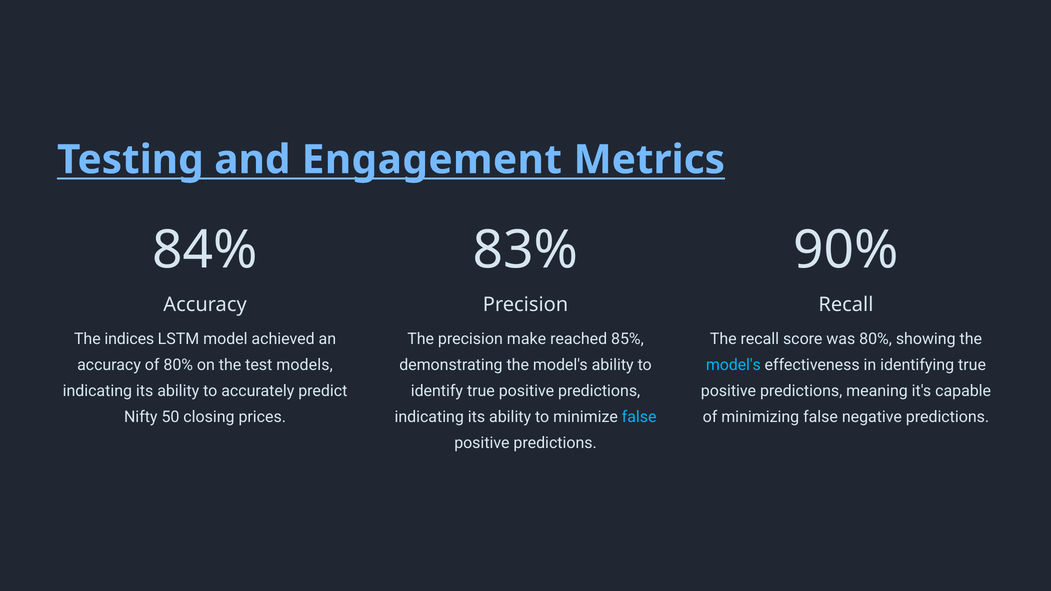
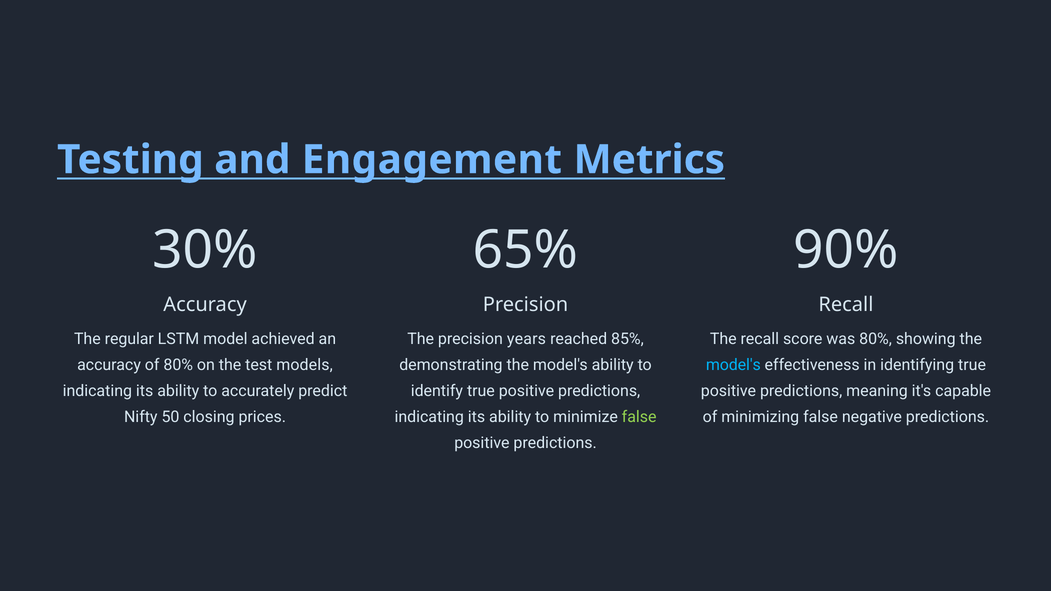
84%: 84% -> 30% (205, 250)
83%: 83% -> 65% (526, 250)
indices: indices -> regular (129, 339)
make: make -> years (526, 339)
false colour: light blue -> light green (639, 417)
